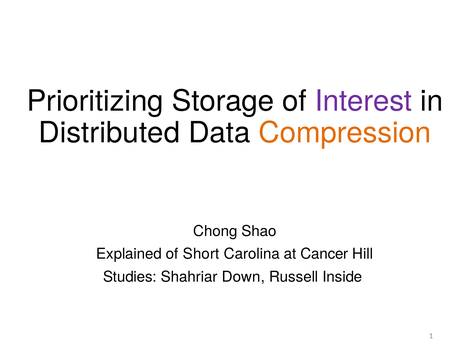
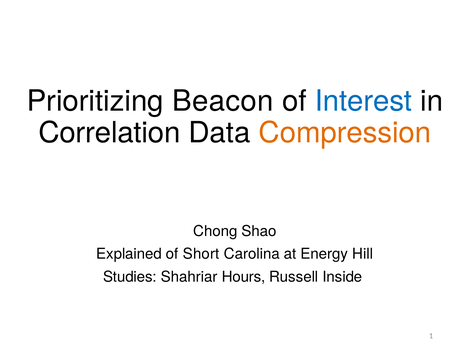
Storage: Storage -> Beacon (223, 101)
Interest colour: purple -> blue (364, 101)
Distributed: Distributed -> Correlation (109, 133)
Cancer: Cancer -> Energy (324, 254)
Down: Down -> Hours (244, 277)
